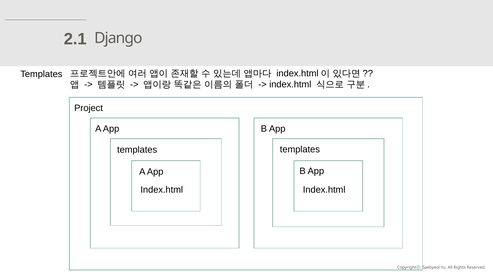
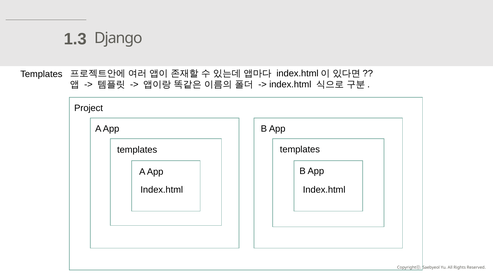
2.1: 2.1 -> 1.3 (75, 39)
